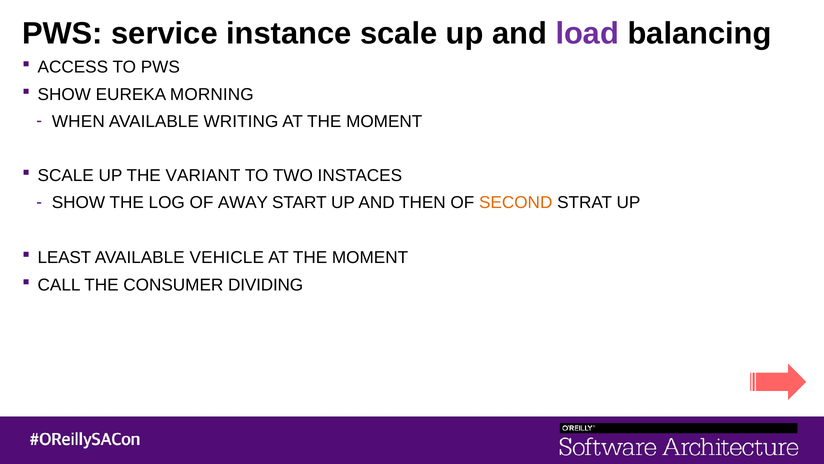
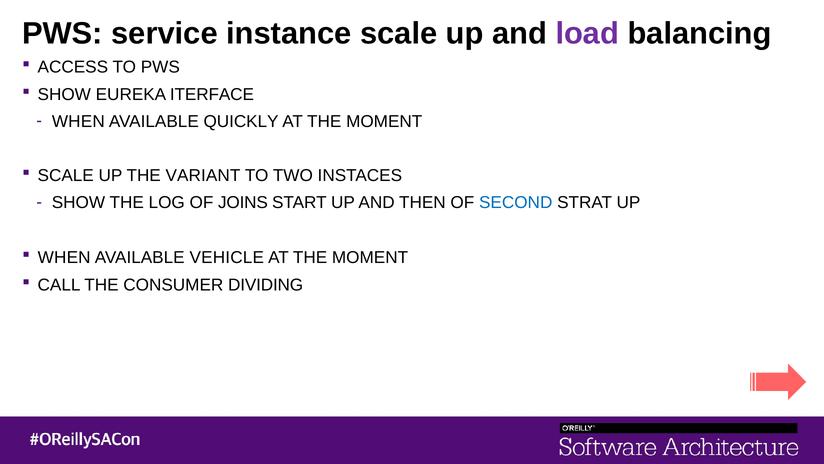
MORNING: MORNING -> ITERFACE (212, 95)
WRITING: WRITING -> QUICKLY (241, 121)
AWAY: AWAY -> JOINS (243, 202)
SECOND colour: orange -> blue (516, 202)
LEAST: LEAST -> WHEN (64, 257)
